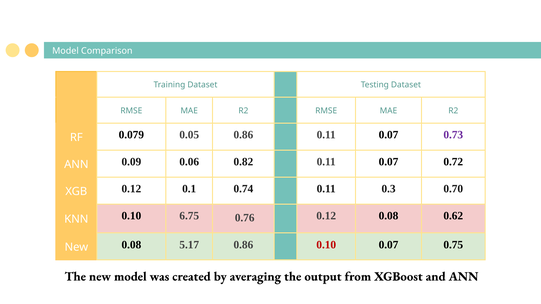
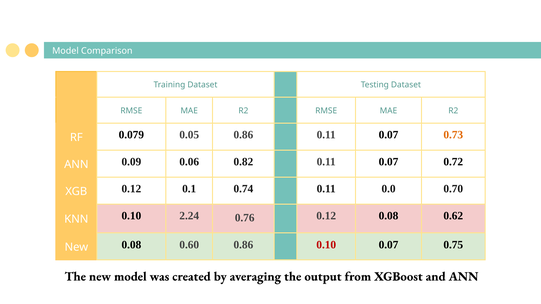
0.73 colour: purple -> orange (453, 135)
0.3: 0.3 -> 0.0 (389, 189)
6.75: 6.75 -> 2.24 (189, 216)
5.17: 5.17 -> 0.60 (189, 245)
